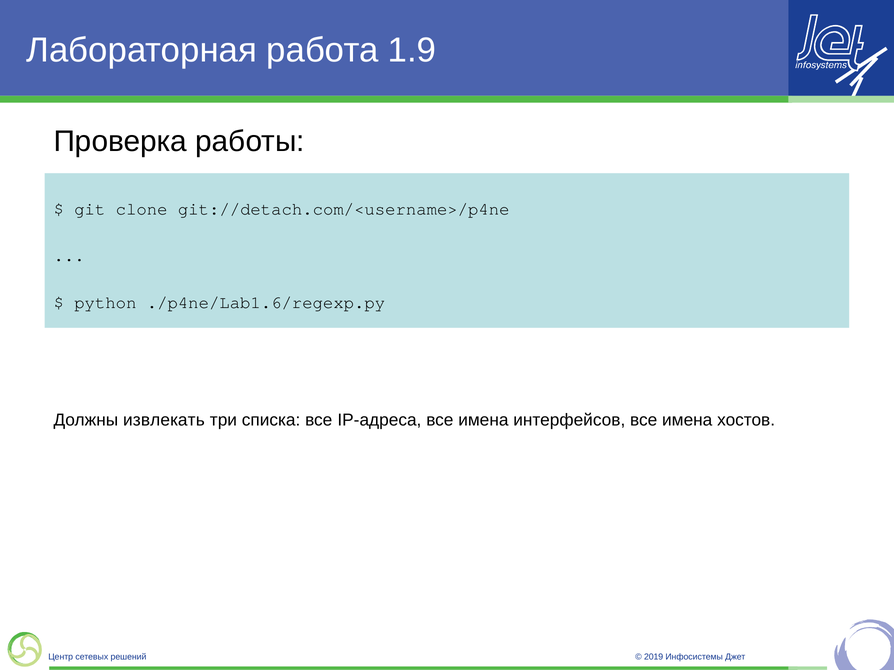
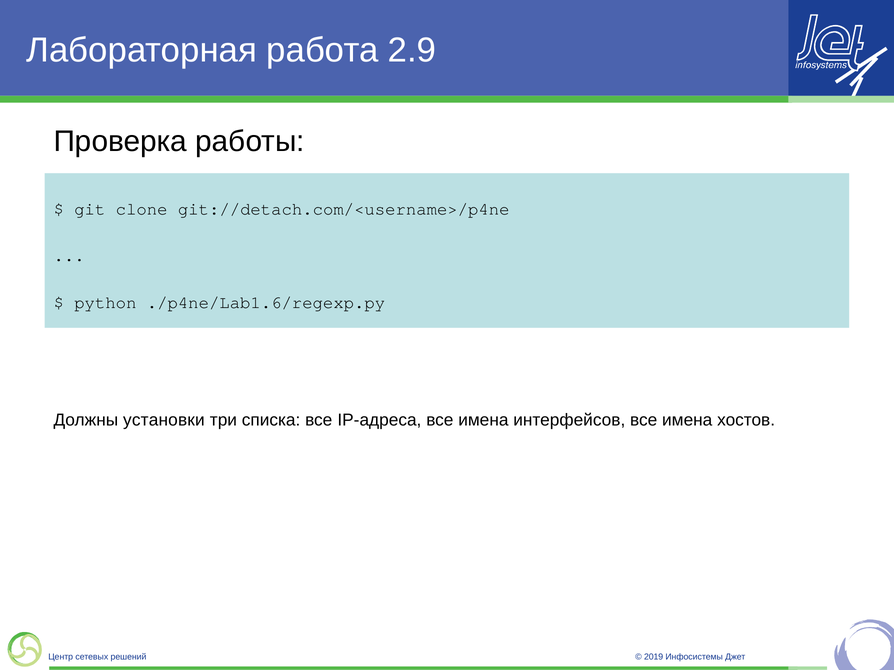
1.9: 1.9 -> 2.9 (412, 51)
извлекать: извлекать -> установки (164, 421)
